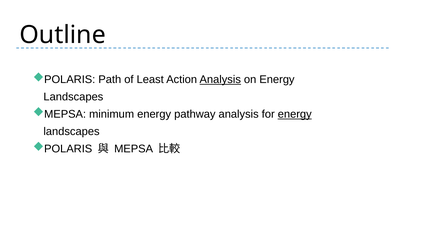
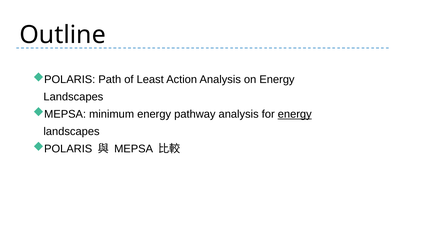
Analysis underline: present -> none (220, 79)
